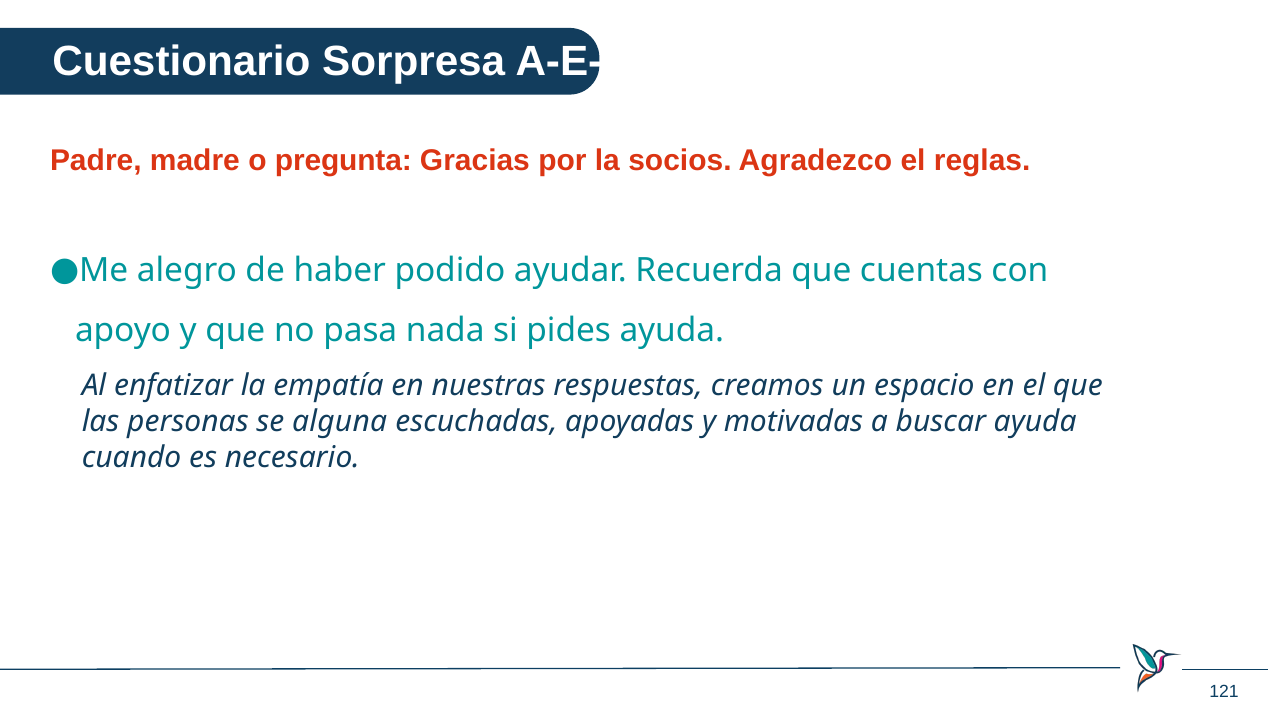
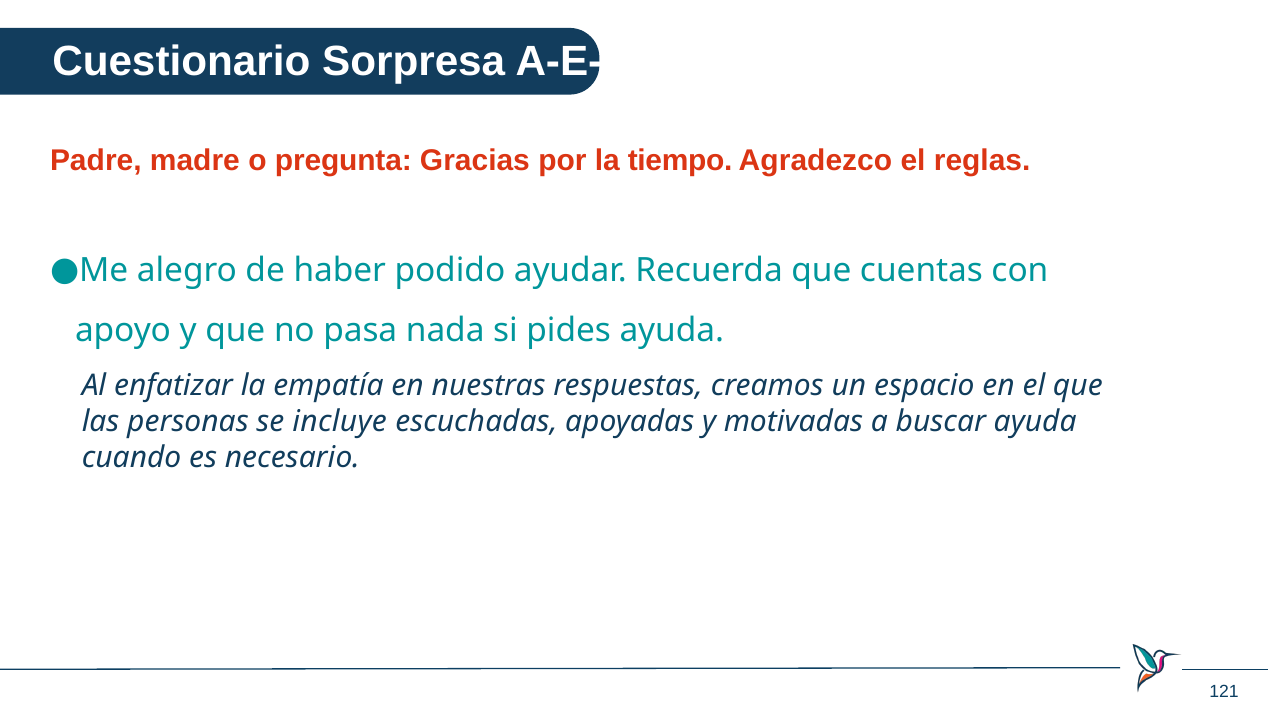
socios: socios -> tiempo (680, 161)
alguna: alguna -> incluye (340, 422)
